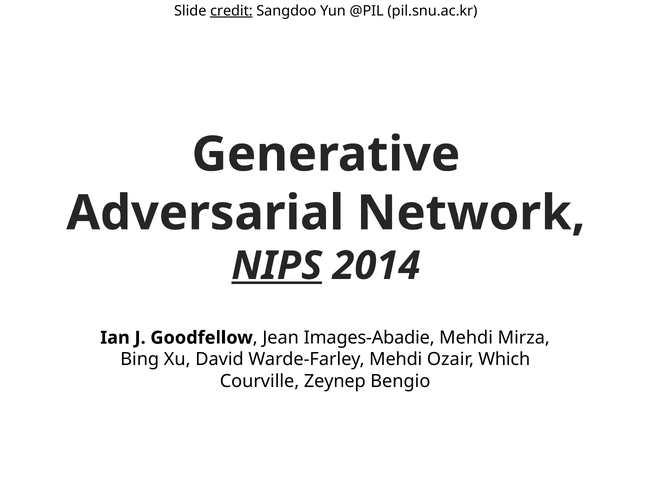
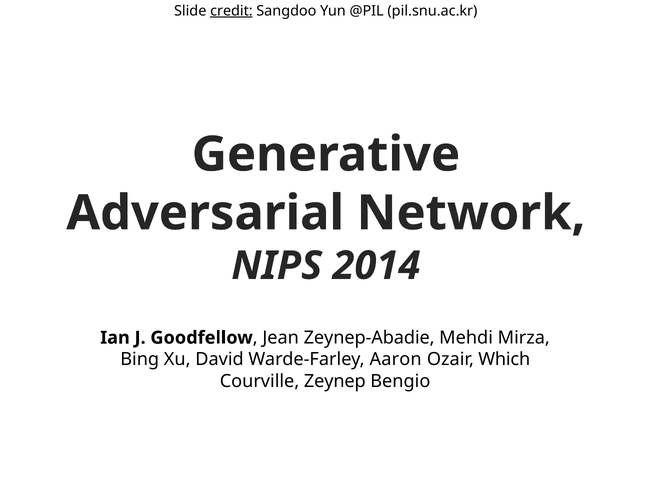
NIPS underline: present -> none (277, 266)
Images-Abadie: Images-Abadie -> Zeynep-Abadie (369, 338)
Warde-Farley Mehdi: Mehdi -> Aaron (396, 359)
